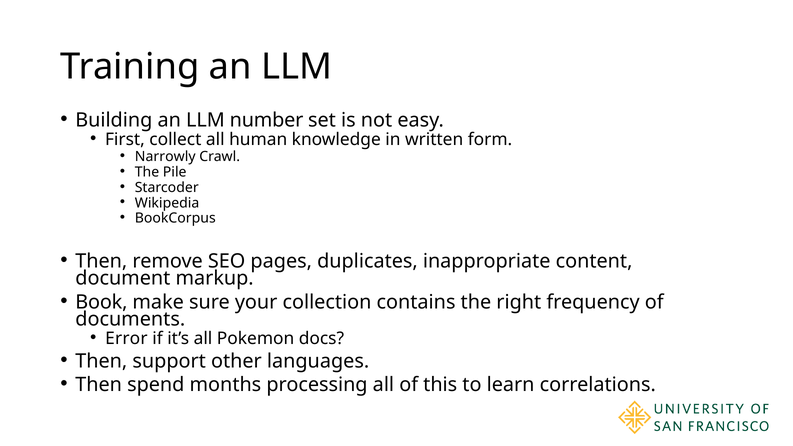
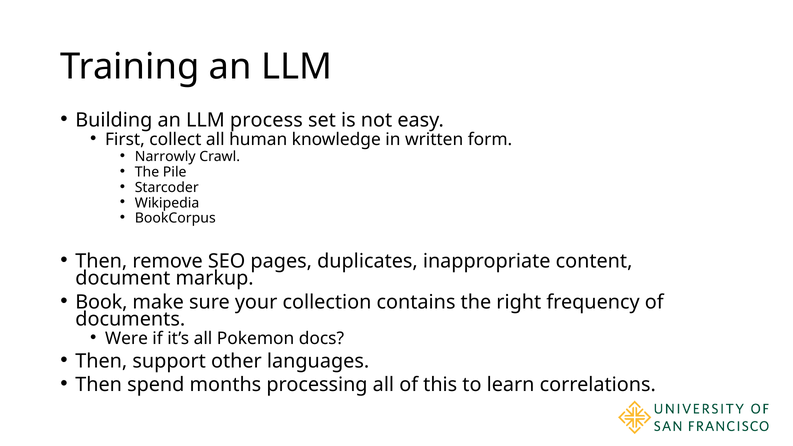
number: number -> process (266, 120)
Error: Error -> Were (126, 339)
